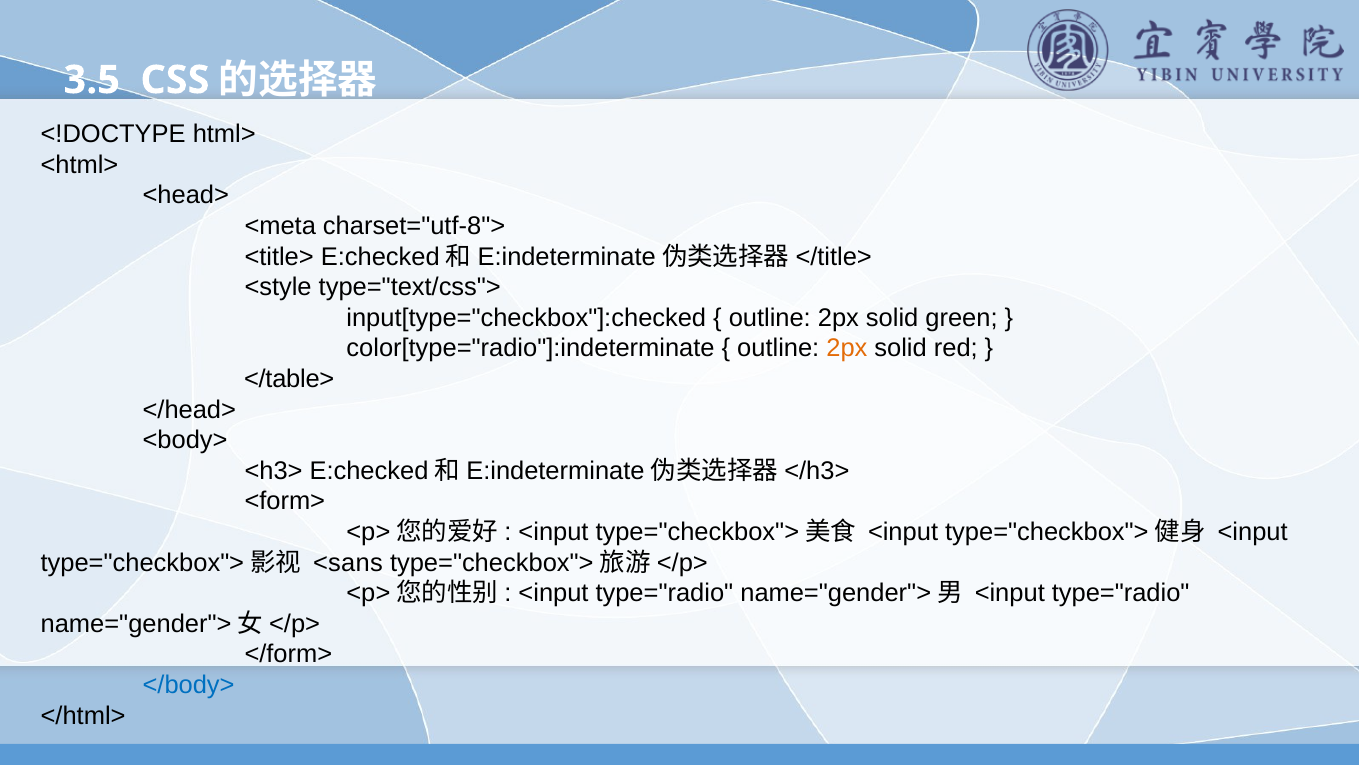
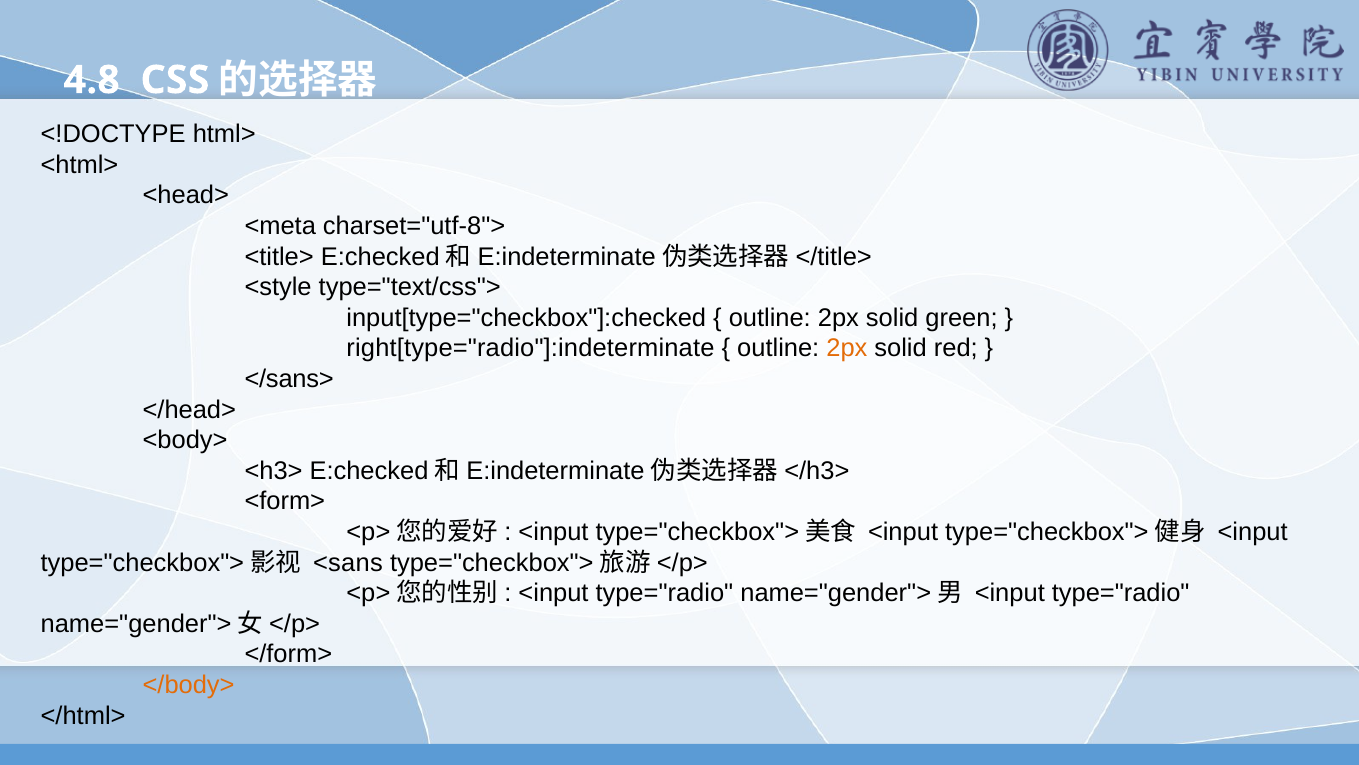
3.5: 3.5 -> 4.8 (92, 80)
color[type="radio"]:indeterminate: color[type="radio"]:indeterminate -> right[type="radio"]:indeterminate (530, 348)
</table>: </table> -> </sans> (289, 379)
</body> colour: blue -> orange (189, 685)
